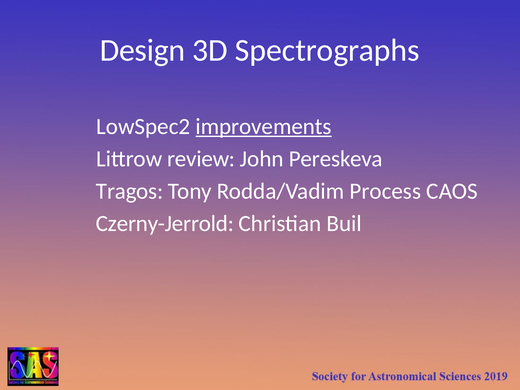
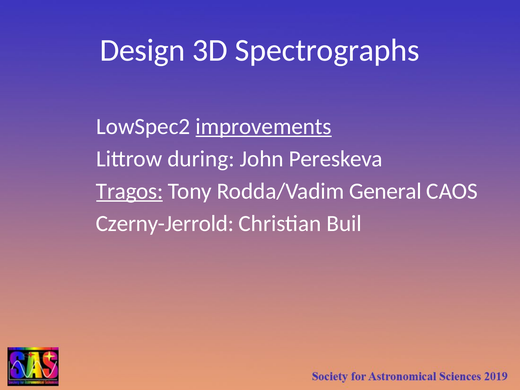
review: review -> during (201, 159)
Tragos underline: none -> present (130, 191)
Process: Process -> General (385, 191)
